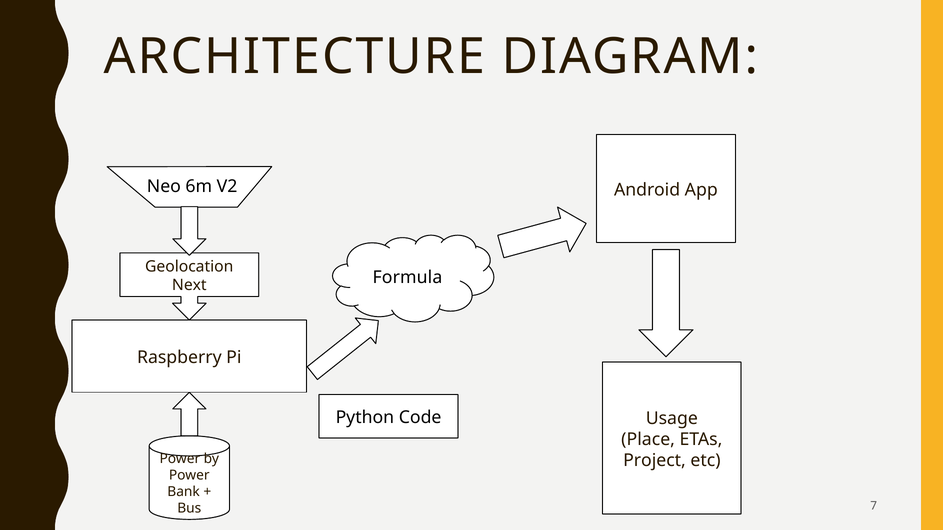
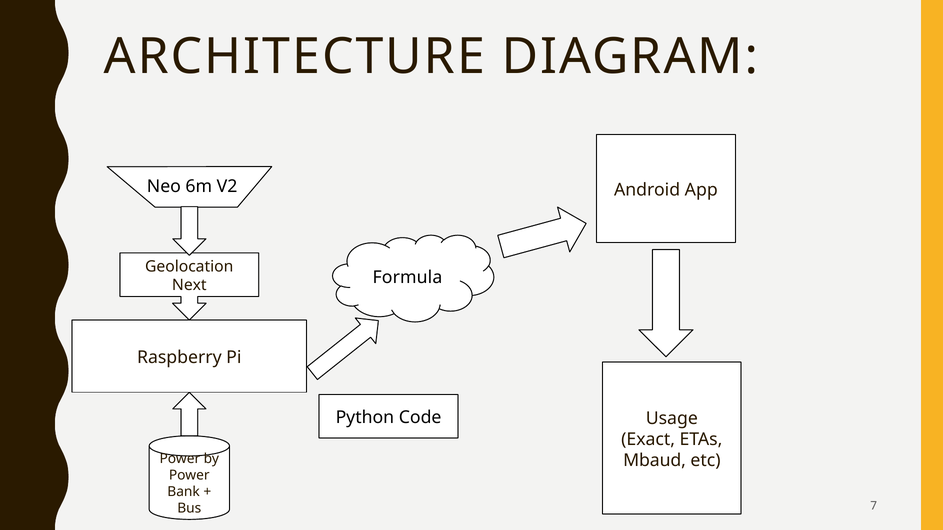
Place: Place -> Exact (648, 440)
Project: Project -> Mbaud (655, 461)
